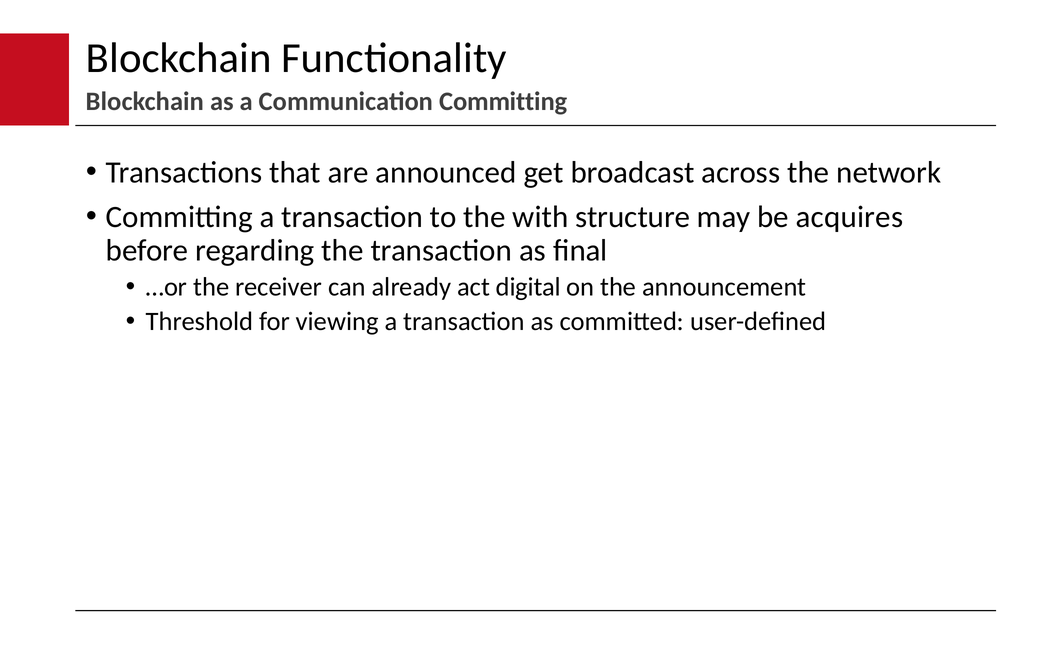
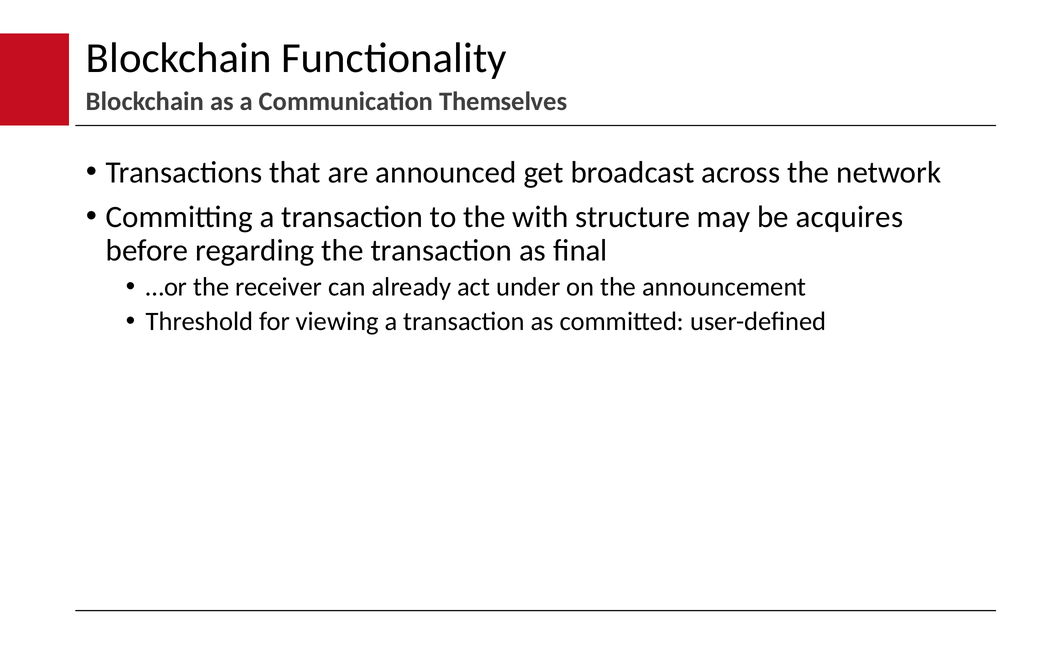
Communication Committing: Committing -> Themselves (503, 102)
digital: digital -> under (528, 287)
